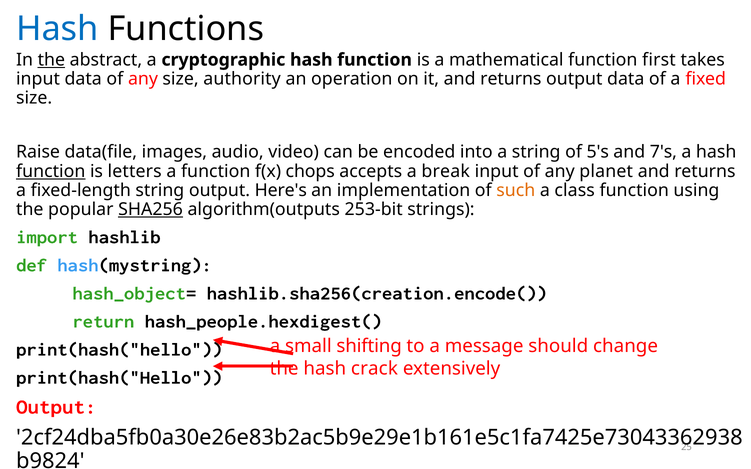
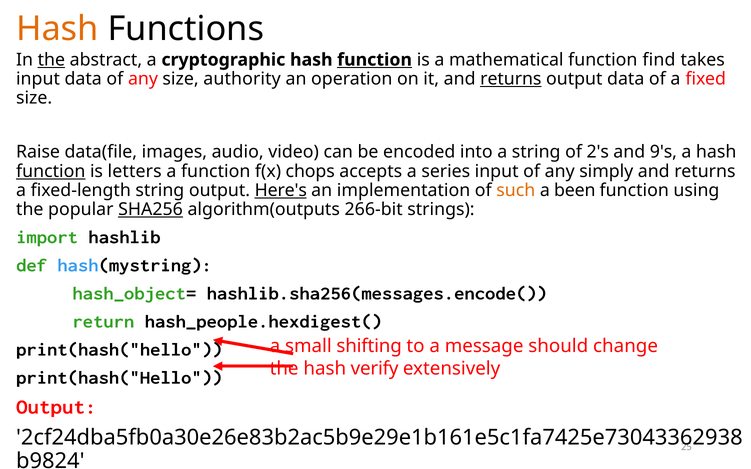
Hash colour: blue -> orange (57, 29)
function underline: none -> present (375, 60)
first: first -> find (659, 60)
returns underline: none -> present (511, 79)
5's: 5's -> 2's (598, 152)
7's: 7's -> 9's (663, 152)
break: break -> series (446, 171)
planet: planet -> simply (606, 171)
Here's underline: none -> present (281, 190)
class: class -> been (575, 190)
253-bit: 253-bit -> 266-bit (374, 210)
hashlib.sha256(creation.encode(: hashlib.sha256(creation.encode( -> hashlib.sha256(messages.encode( (377, 293)
crack: crack -> verify (375, 369)
